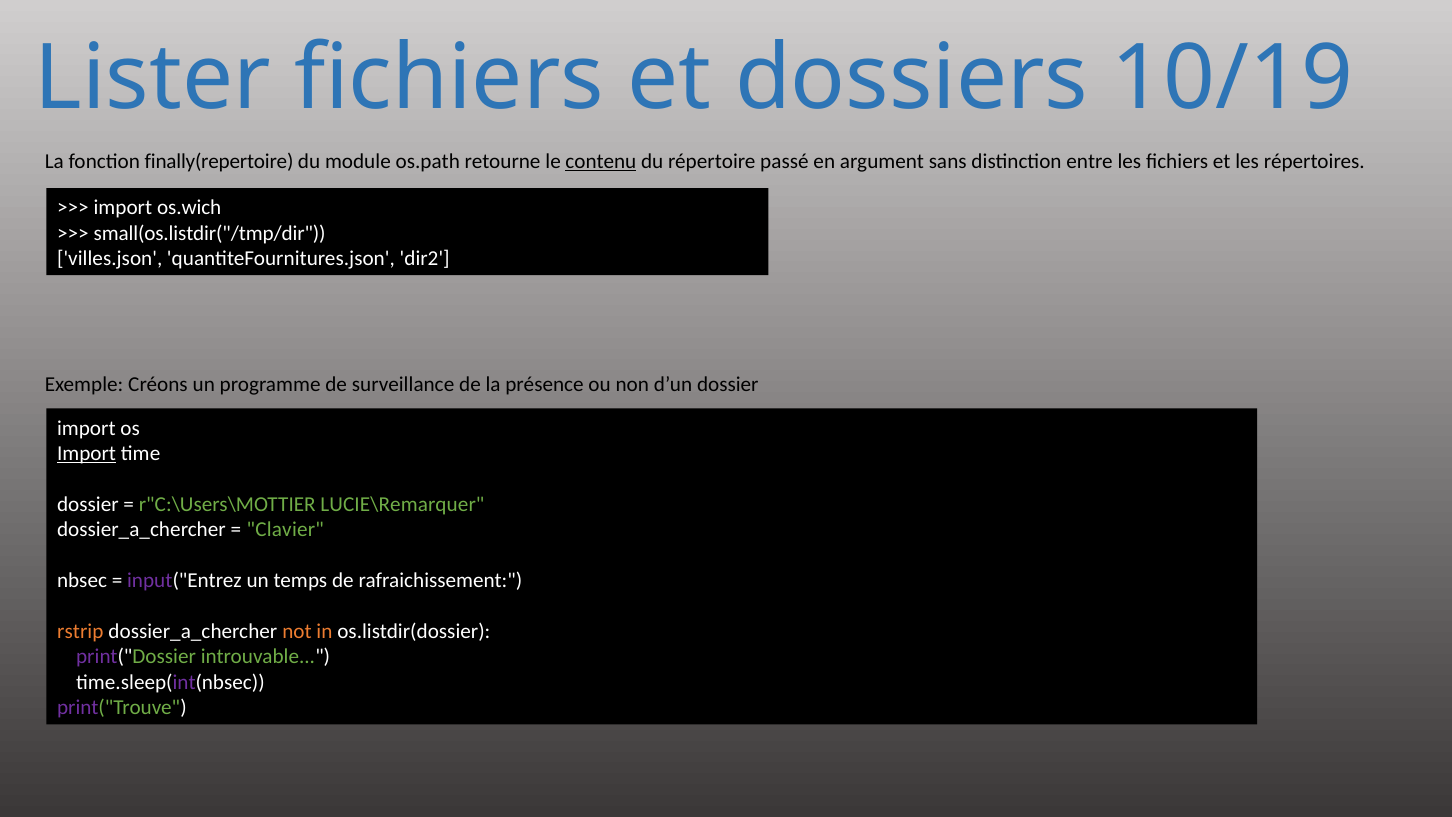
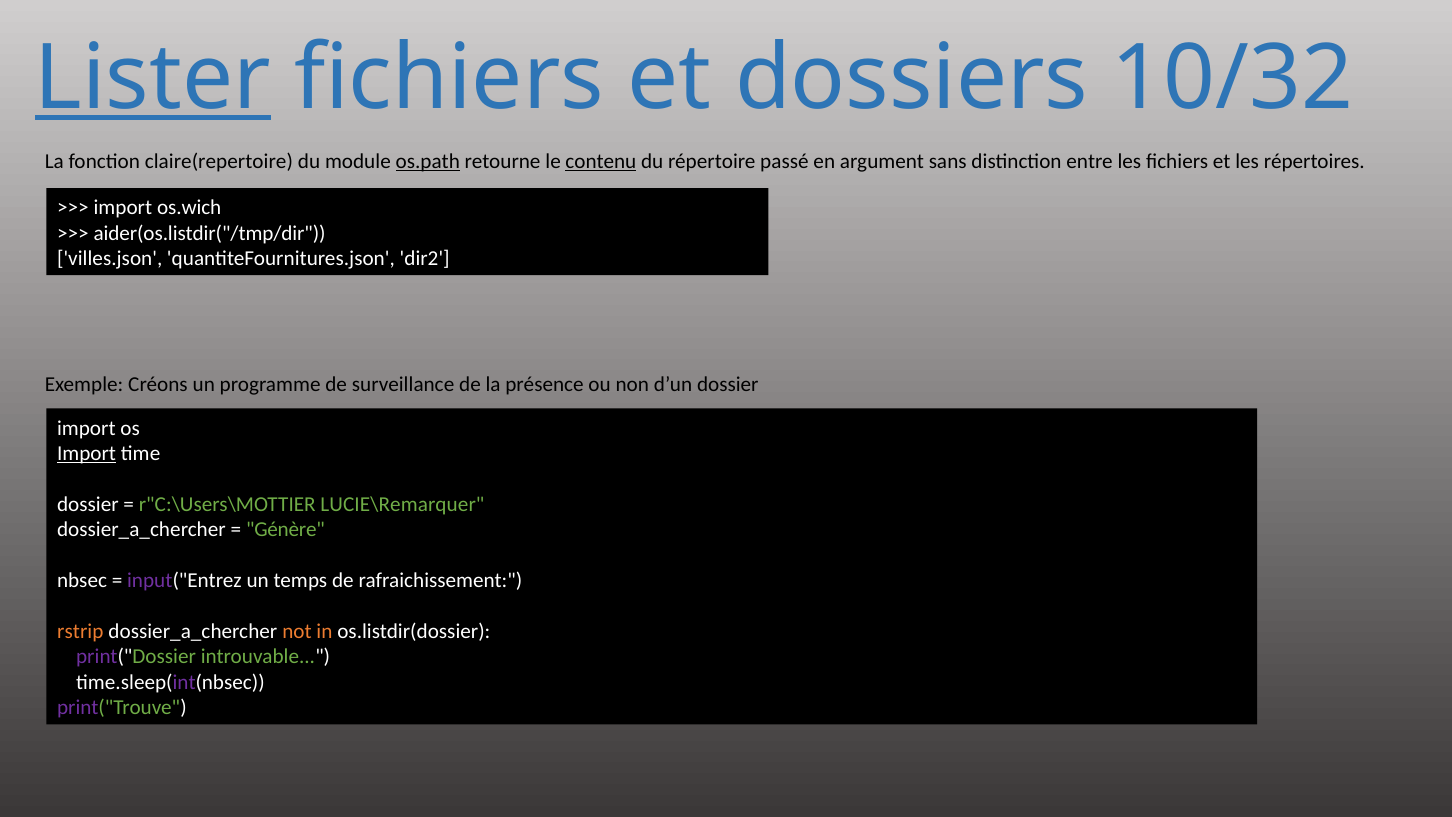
Lister underline: none -> present (153, 78)
10/19: 10/19 -> 10/32 (1232, 78)
finally(repertoire: finally(repertoire -> claire(repertoire (219, 161)
os.path underline: none -> present (428, 161)
small(os.listdir("/tmp/dir: small(os.listdir("/tmp/dir -> aider(os.listdir("/tmp/dir (210, 233)
Clavier: Clavier -> Génère (285, 530)
